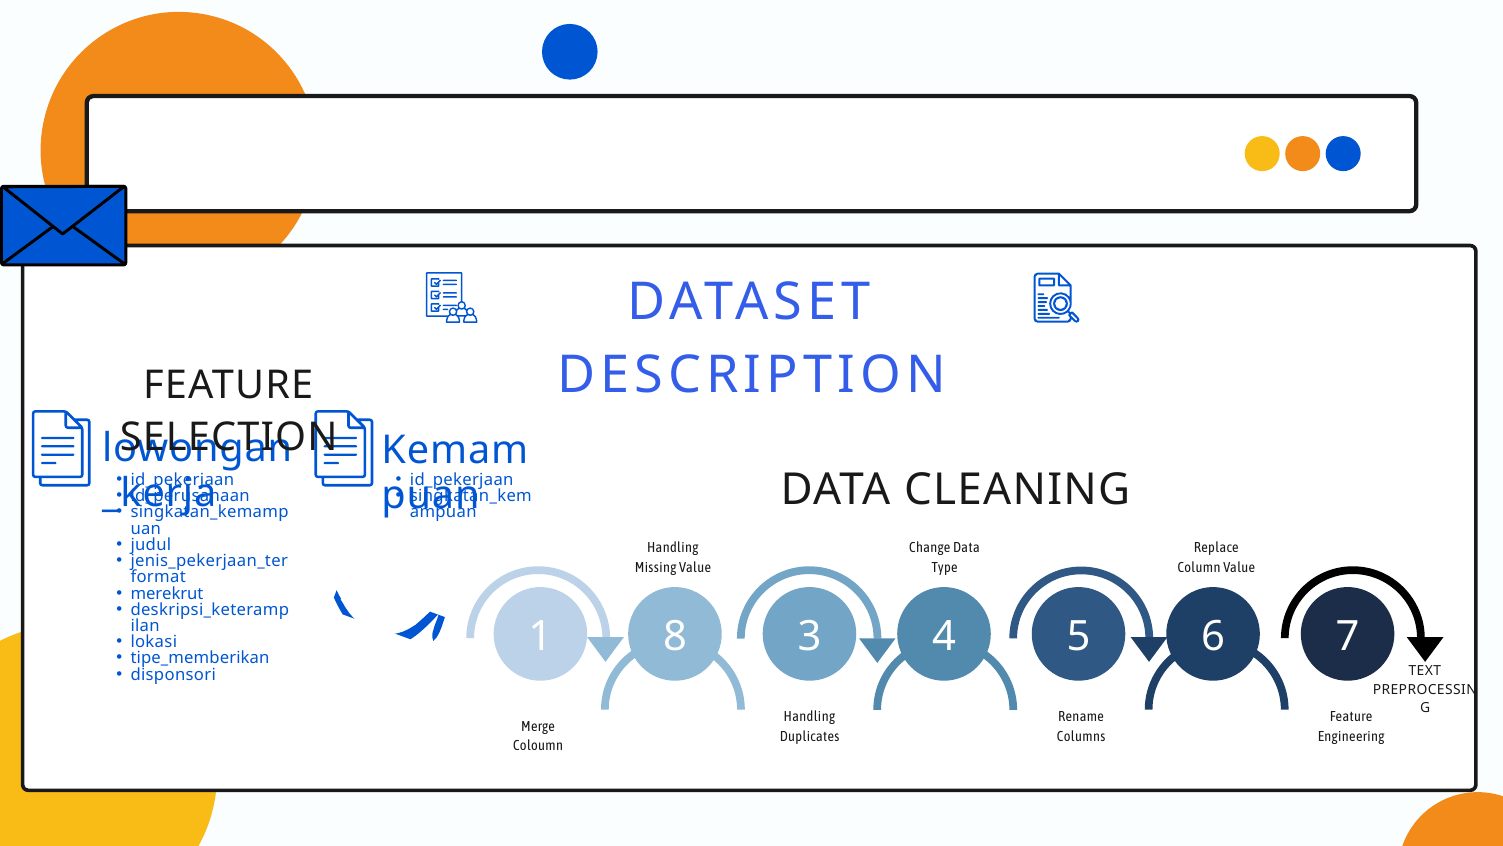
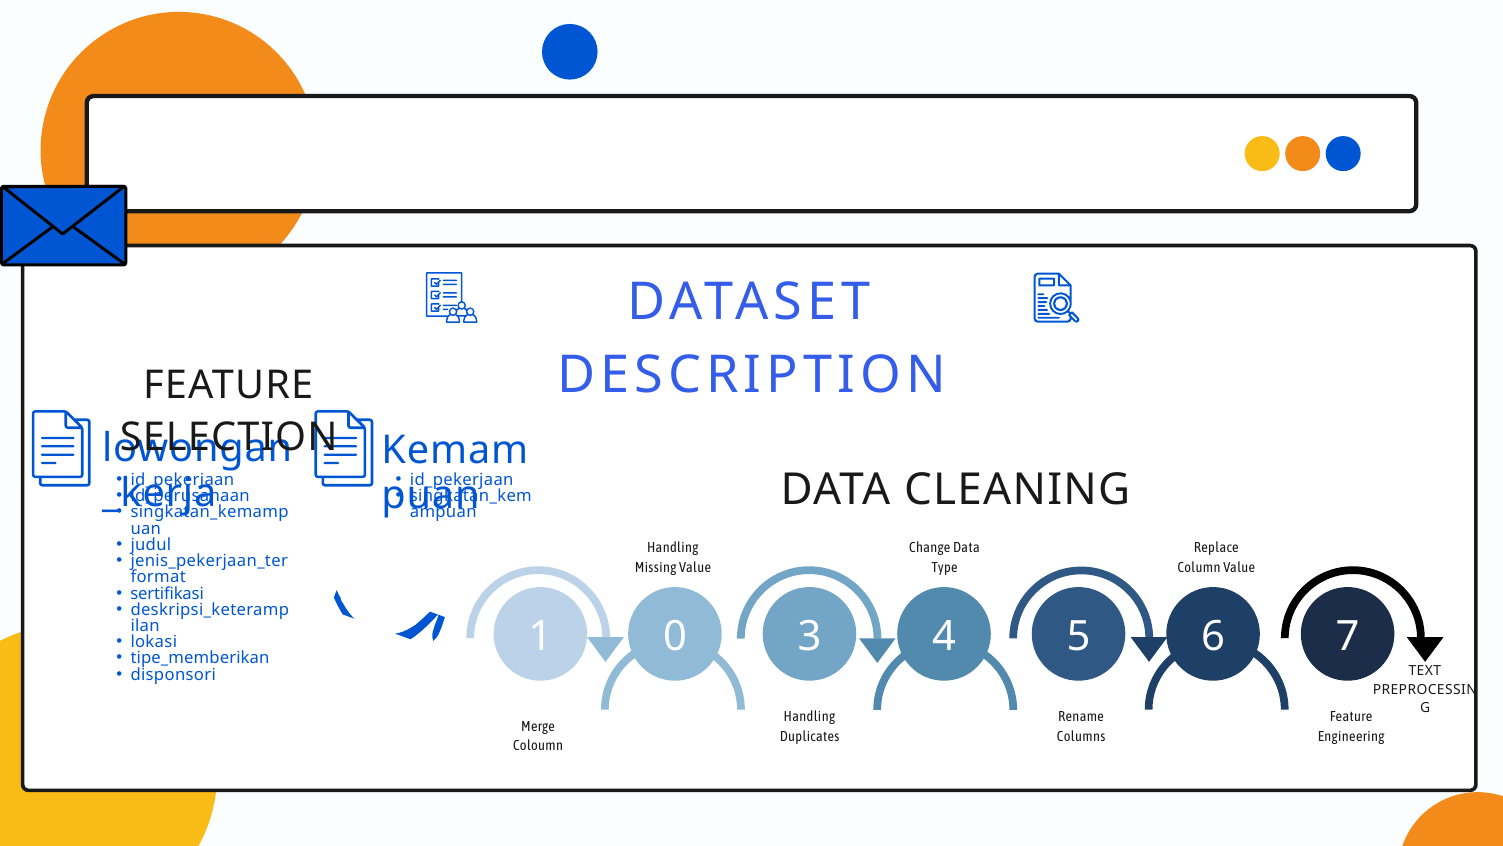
merekrut: merekrut -> sertifikasi (167, 593)
8: 8 -> 0 (675, 636)
